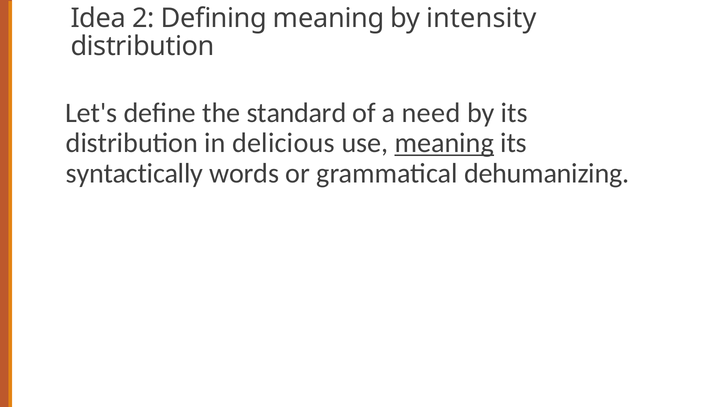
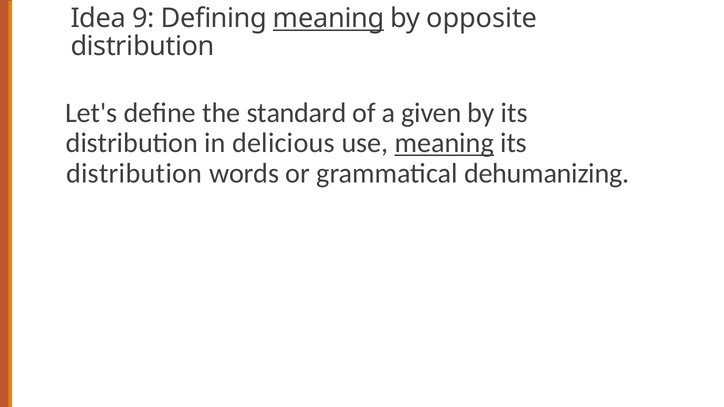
2: 2 -> 9 (143, 18)
meaning underline: none -> present (329, 18)
intensity: intensity -> opposite (482, 18)
need: need -> given (431, 113)
syntactically: syntactically -> distribution (134, 174)
